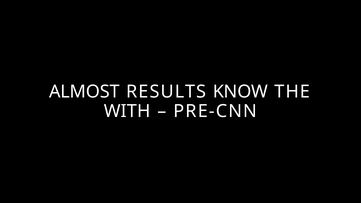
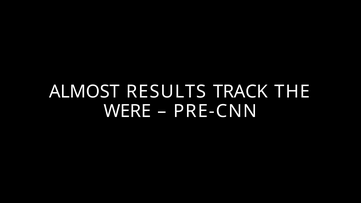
KNOW: KNOW -> TRACK (240, 92)
WITH: WITH -> WERE (127, 111)
